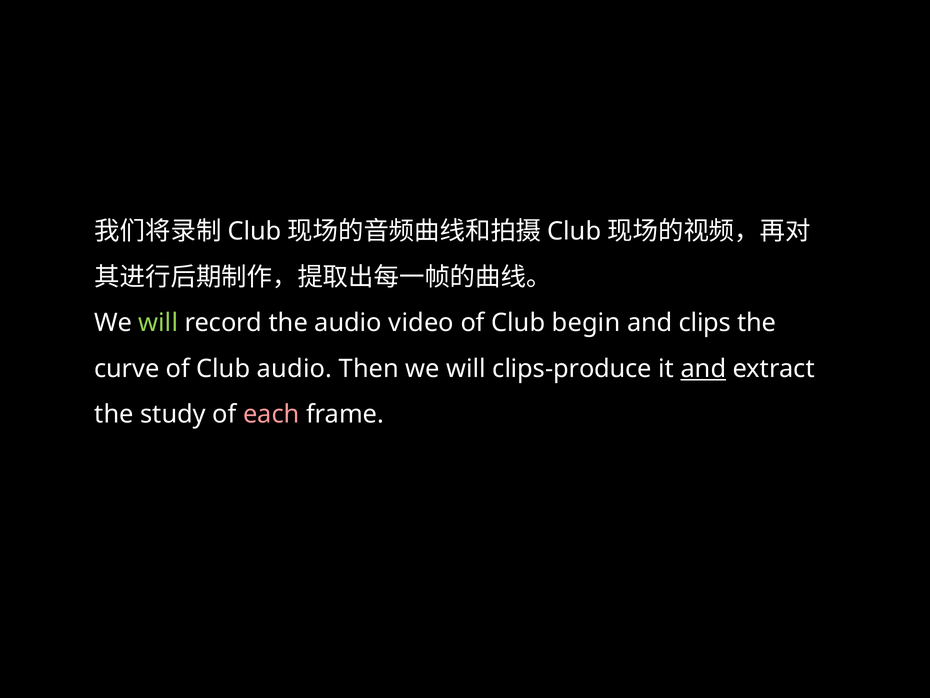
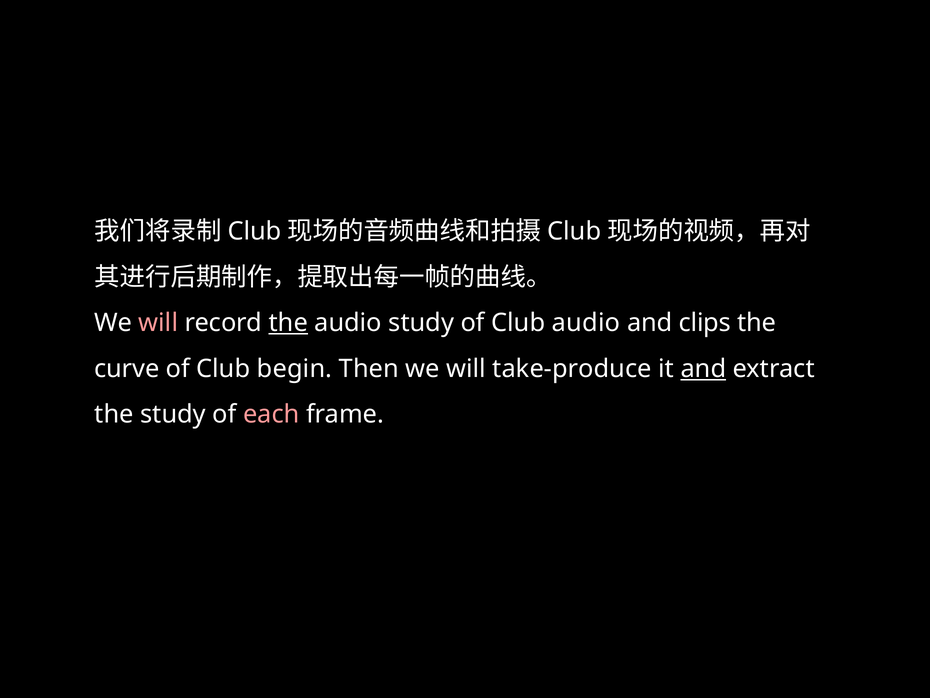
will colour: light green -> pink (158, 323)
the underline: none -> present (288, 323)
audio video: video -> study (421, 323)
Club begin: begin -> audio (586, 323)
Club audio: audio -> begin (295, 368)
clips-produce: clips-produce -> take-produce (572, 368)
